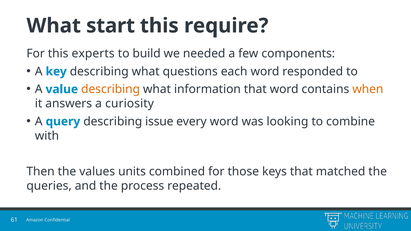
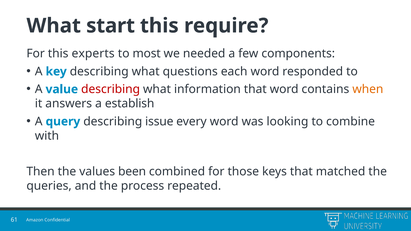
build: build -> most (147, 54)
describing colour: orange -> red (111, 89)
curiosity: curiosity -> establish (130, 104)
units: units -> been (132, 172)
